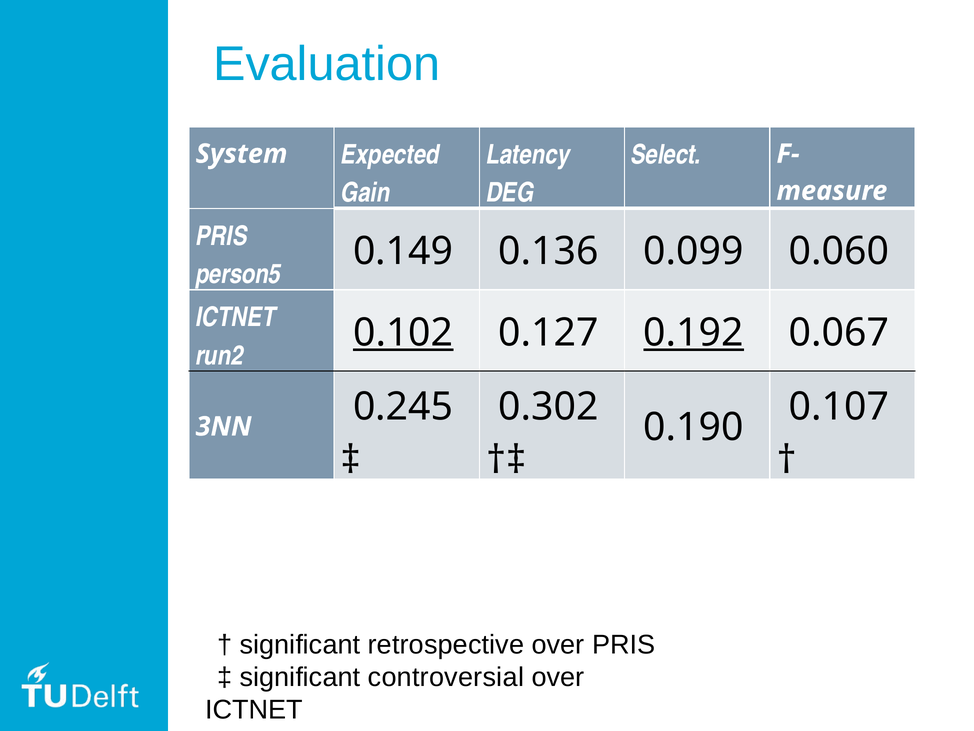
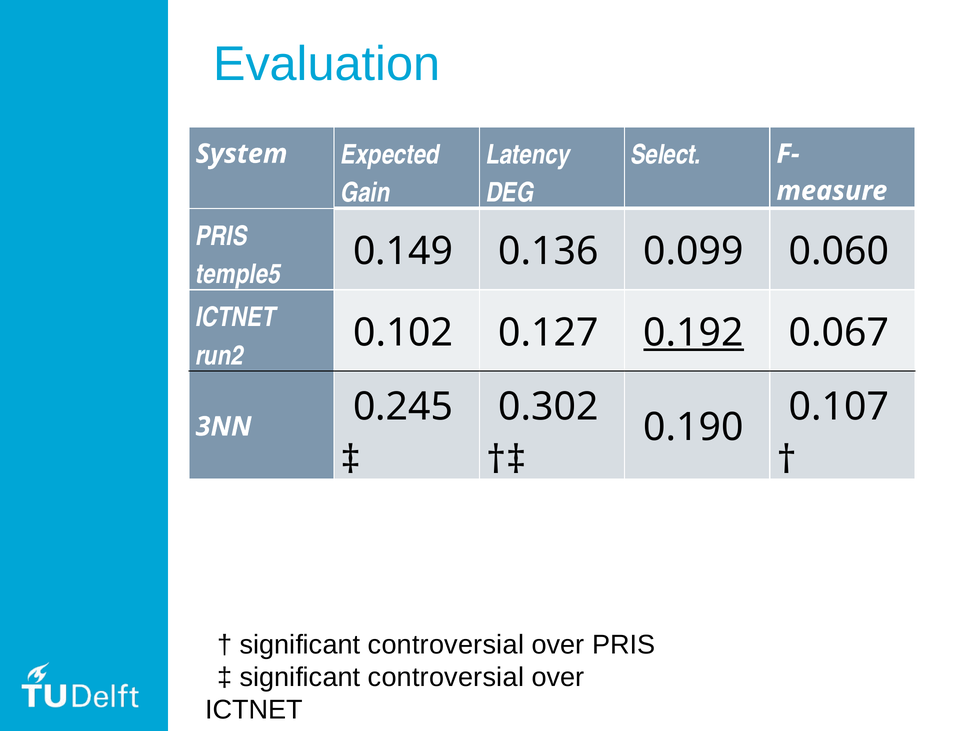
person5: person5 -> temple5 (238, 274)
0.102 underline: present -> none (403, 332)
retrospective: retrospective -> controversial (446, 644)
